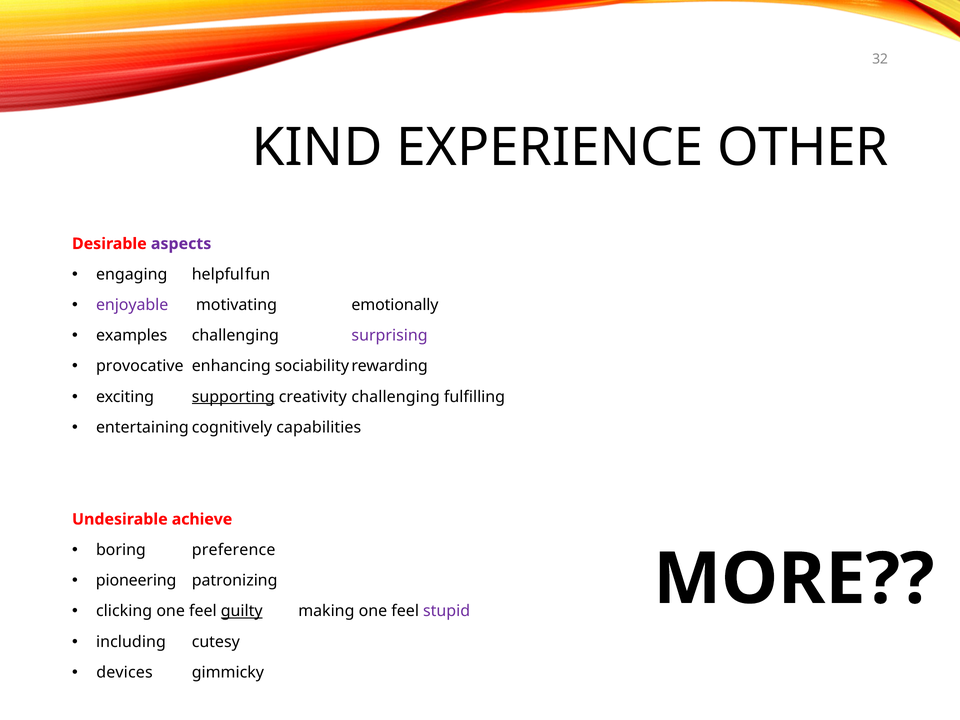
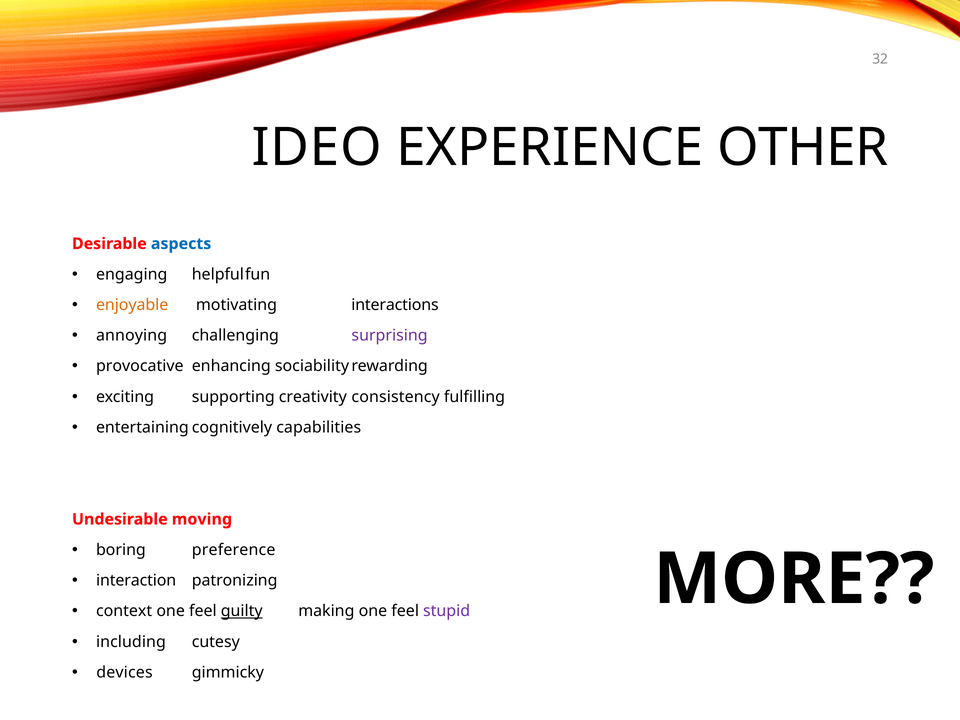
KIND: KIND -> IDEO (317, 148)
aspects colour: purple -> blue (181, 244)
enjoyable colour: purple -> orange (132, 305)
emotionally: emotionally -> interactions (395, 305)
examples: examples -> annoying (132, 336)
supporting underline: present -> none (233, 397)
creativity challenging: challenging -> consistency (396, 397)
achieve: achieve -> moving (202, 519)
pioneering: pioneering -> interaction (136, 581)
clicking: clicking -> context (124, 611)
